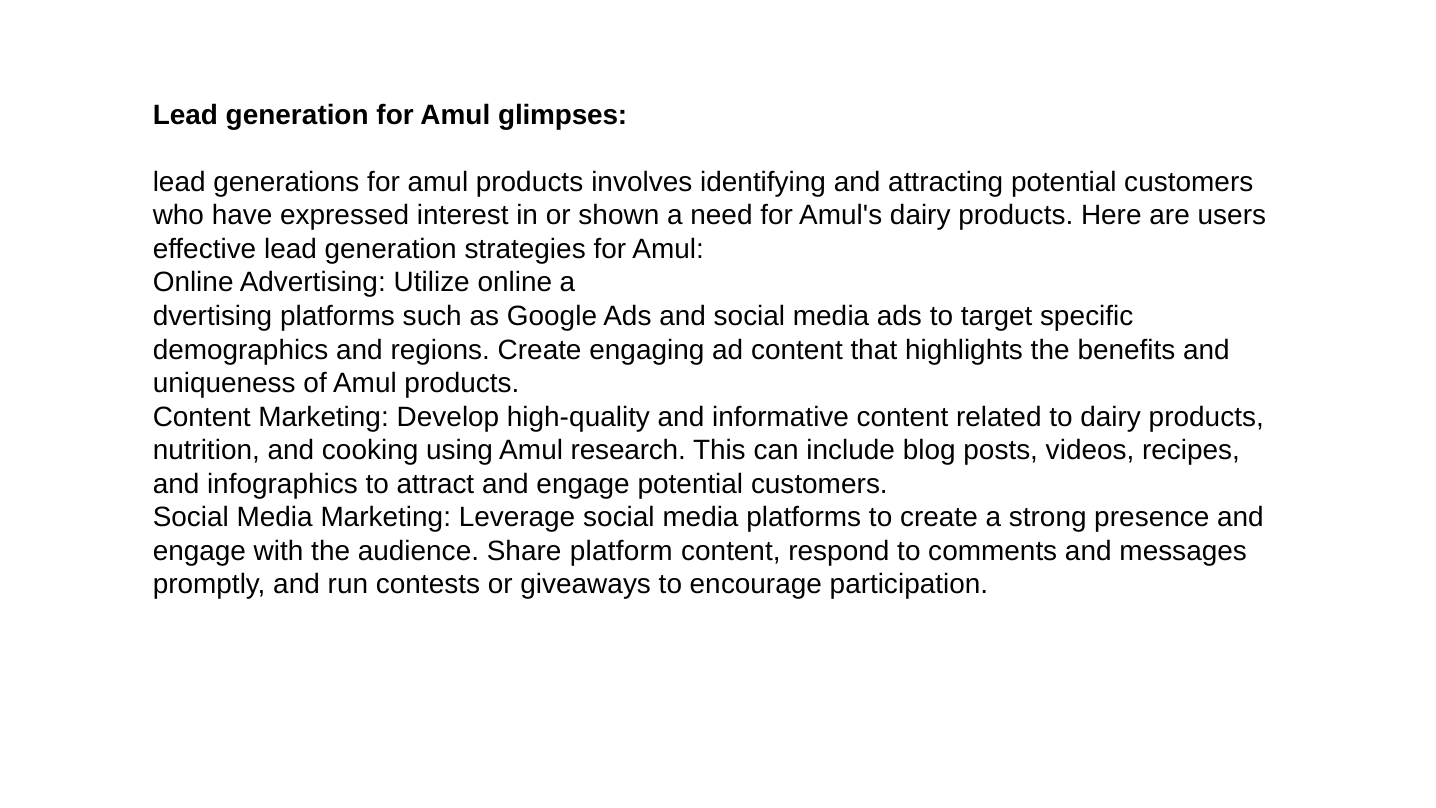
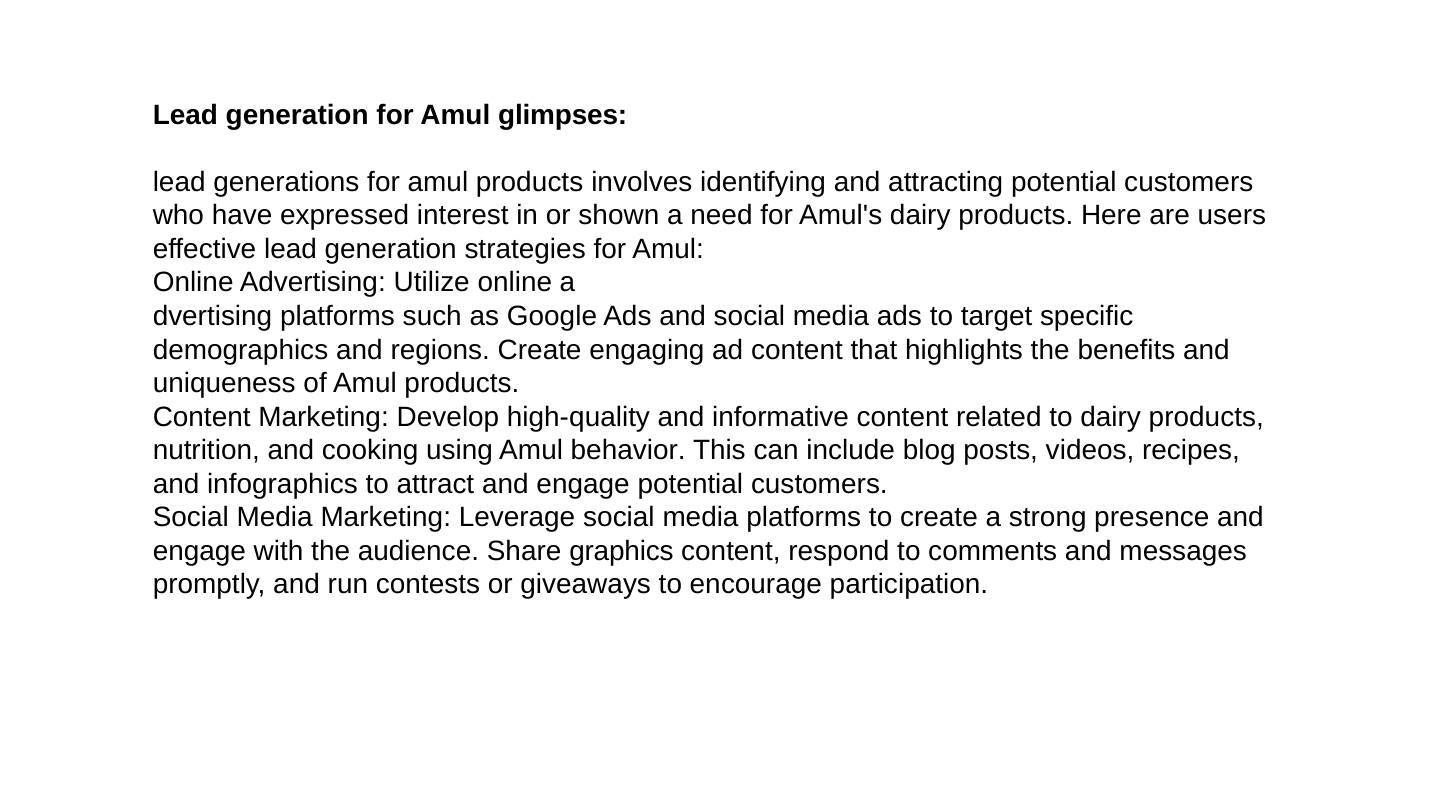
research: research -> behavior (628, 450)
platform: platform -> graphics (621, 551)
